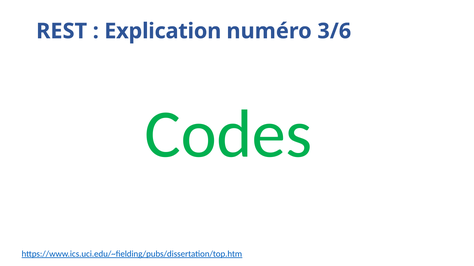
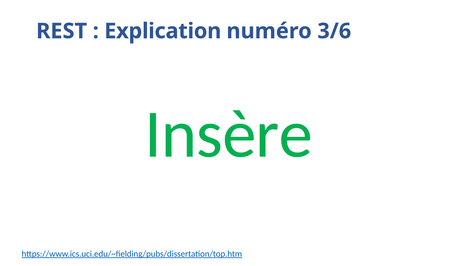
Codes: Codes -> Insère (229, 135)
